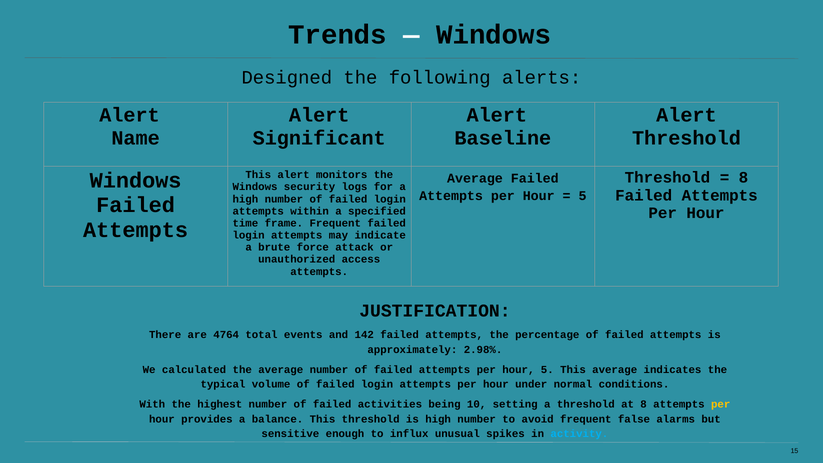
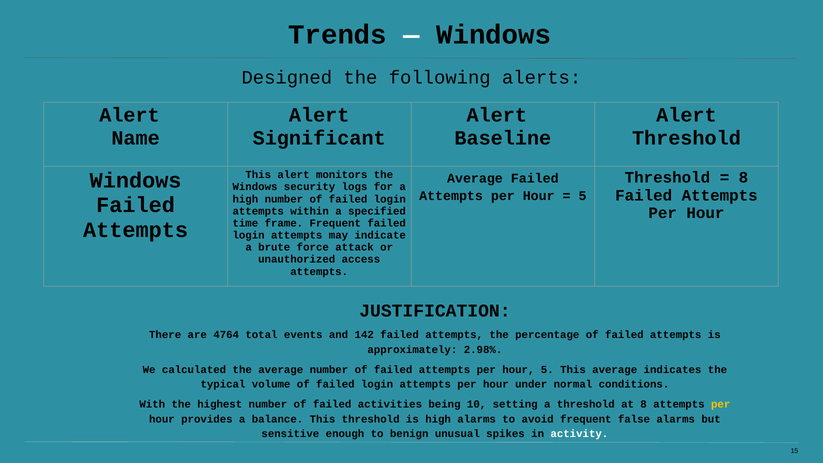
is high number: number -> alarms (477, 419)
influx: influx -> benign (409, 434)
activity colour: light blue -> white (579, 434)
